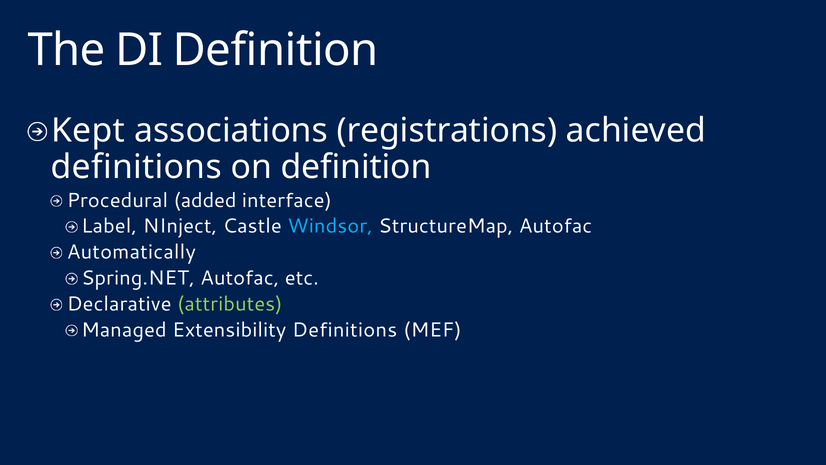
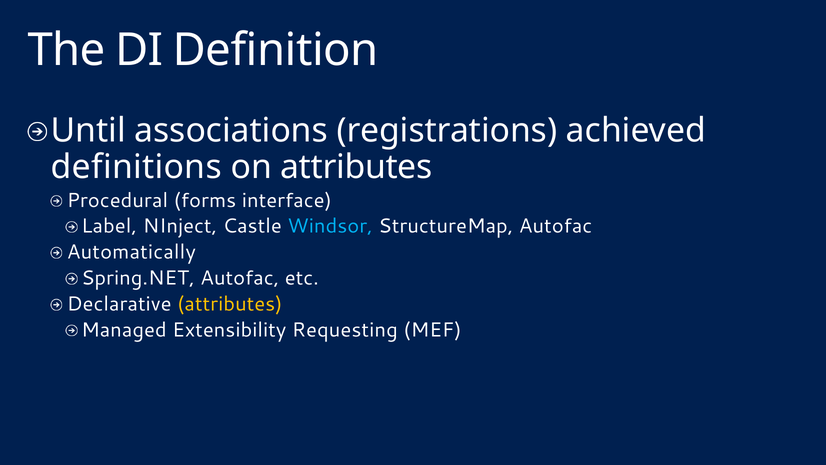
Kept: Kept -> Until (88, 130)
on definition: definition -> attributes (356, 167)
added: added -> forms (205, 200)
attributes colour: light green -> yellow (230, 304)
Extensibility Definitions: Definitions -> Requesting (345, 330)
